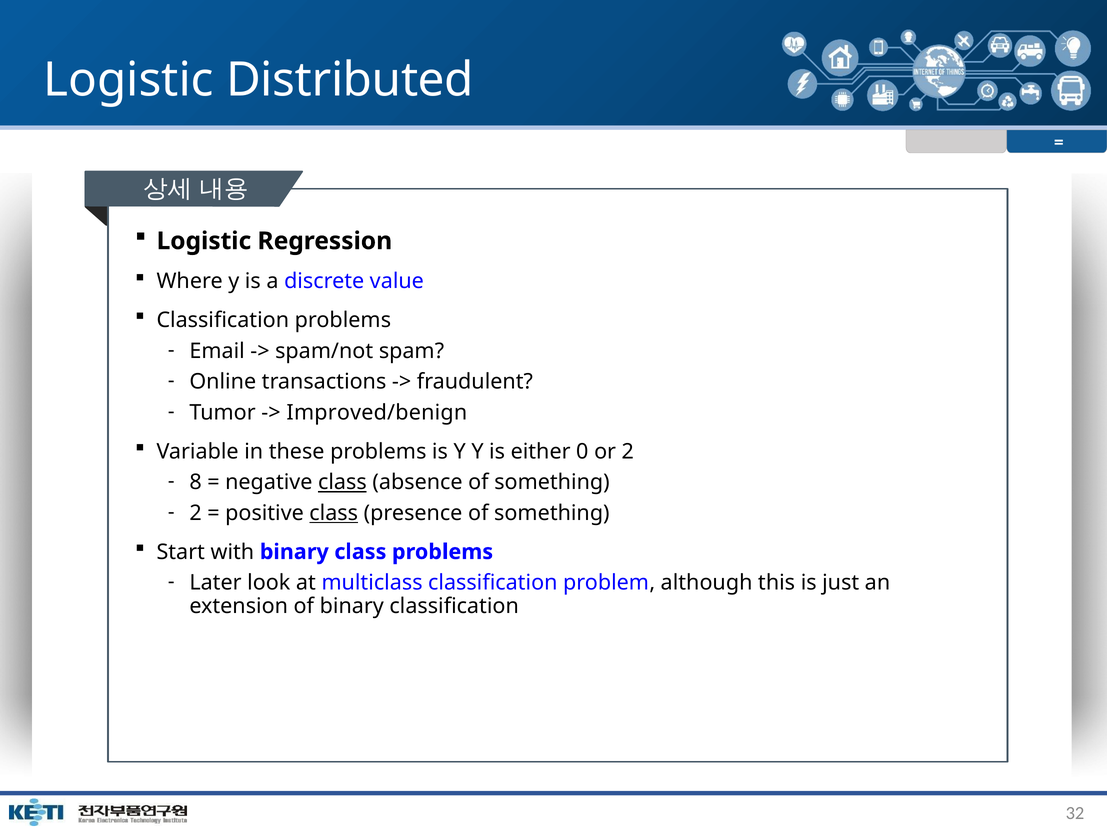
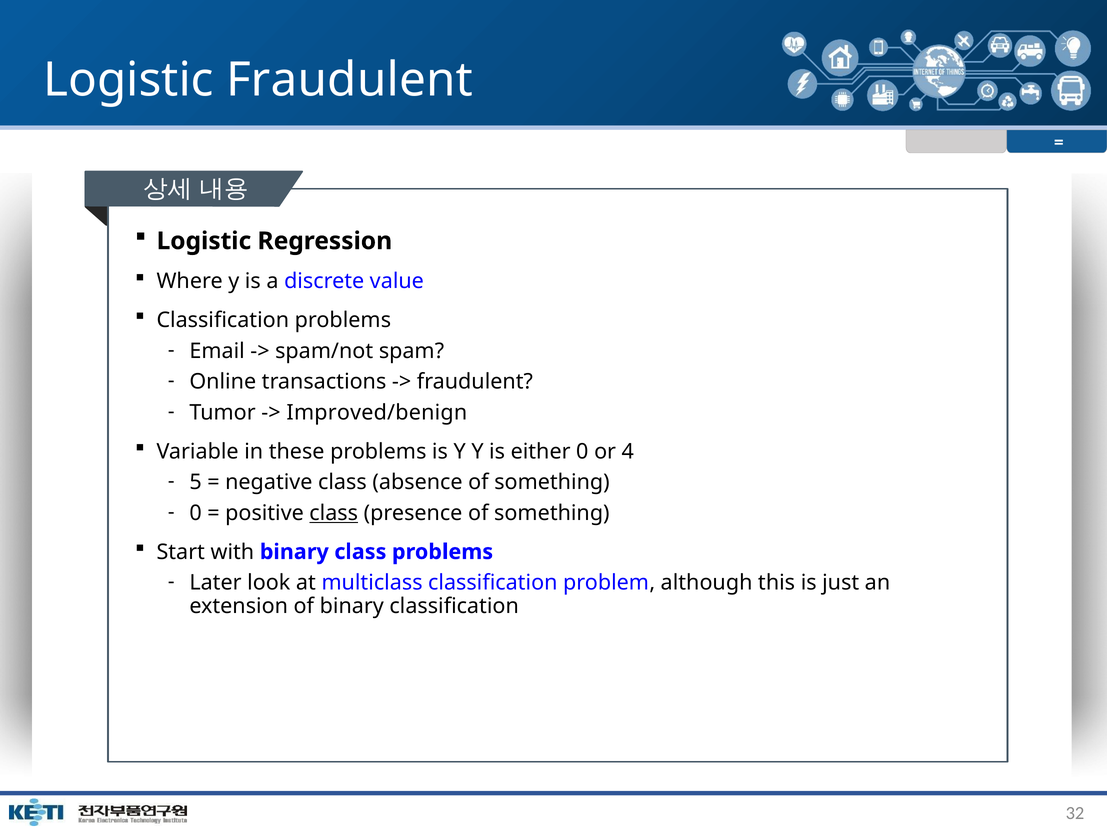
Logistic Distributed: Distributed -> Fraudulent (350, 80)
or 2: 2 -> 4 (628, 452)
8: 8 -> 5 (196, 483)
class underline: present -> none (342, 483)
2: 2 -> 0 (196, 513)
